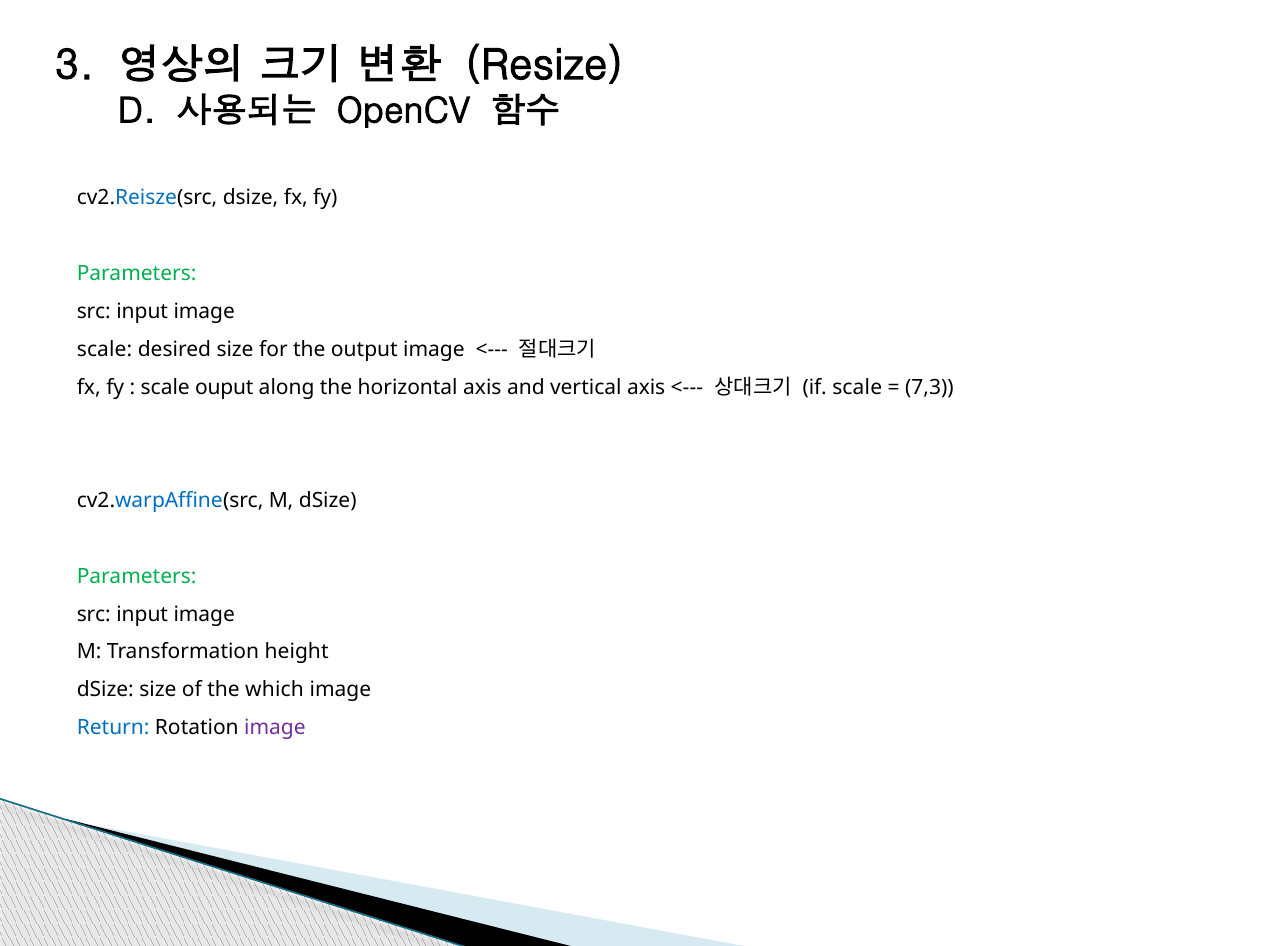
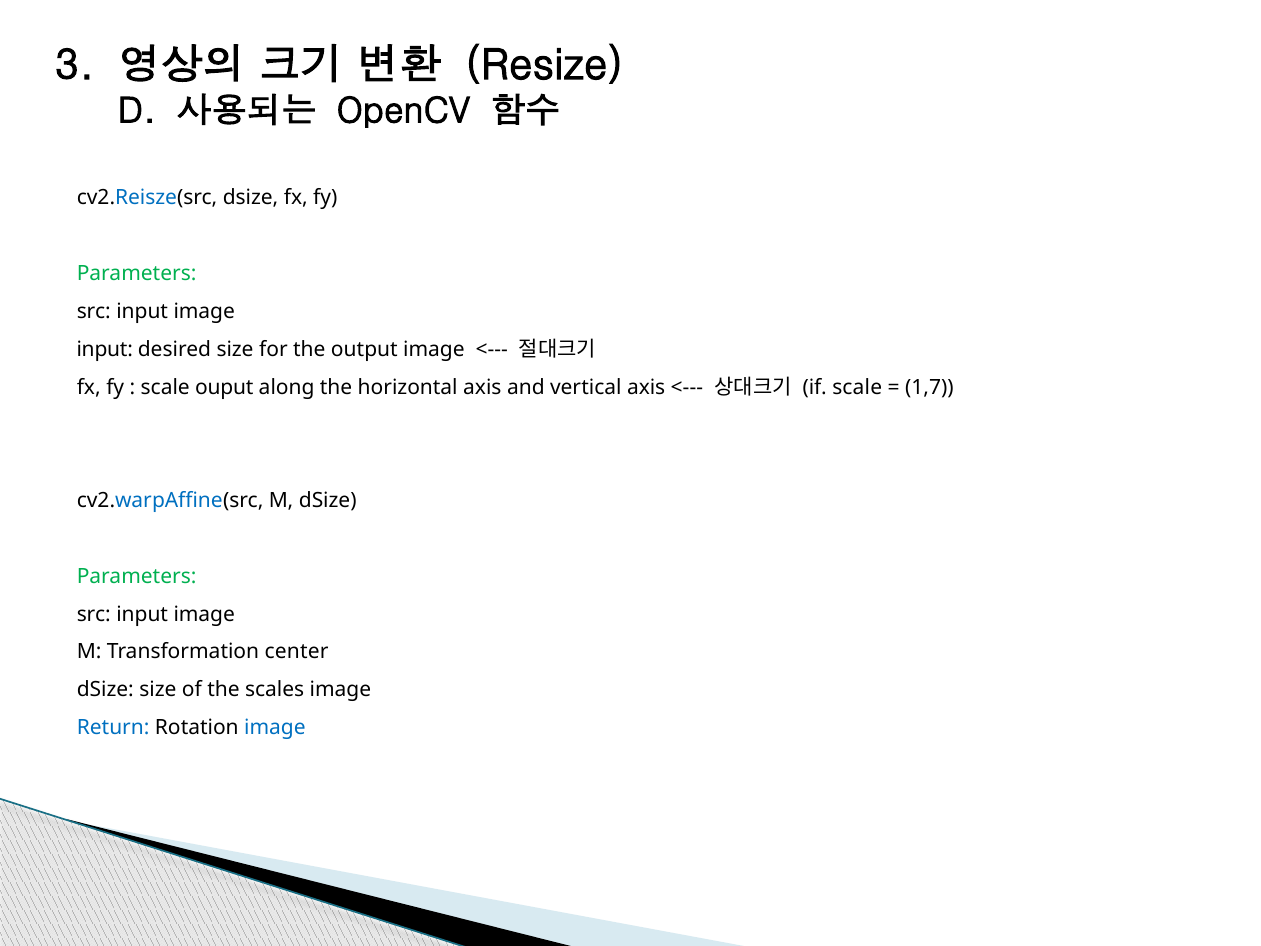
scale: scale -> input (105, 349)
7,3: 7,3 -> 1,7 (929, 387)
height: height -> center (297, 652)
which: which -> scales (275, 690)
image colour: purple -> blue (275, 727)
